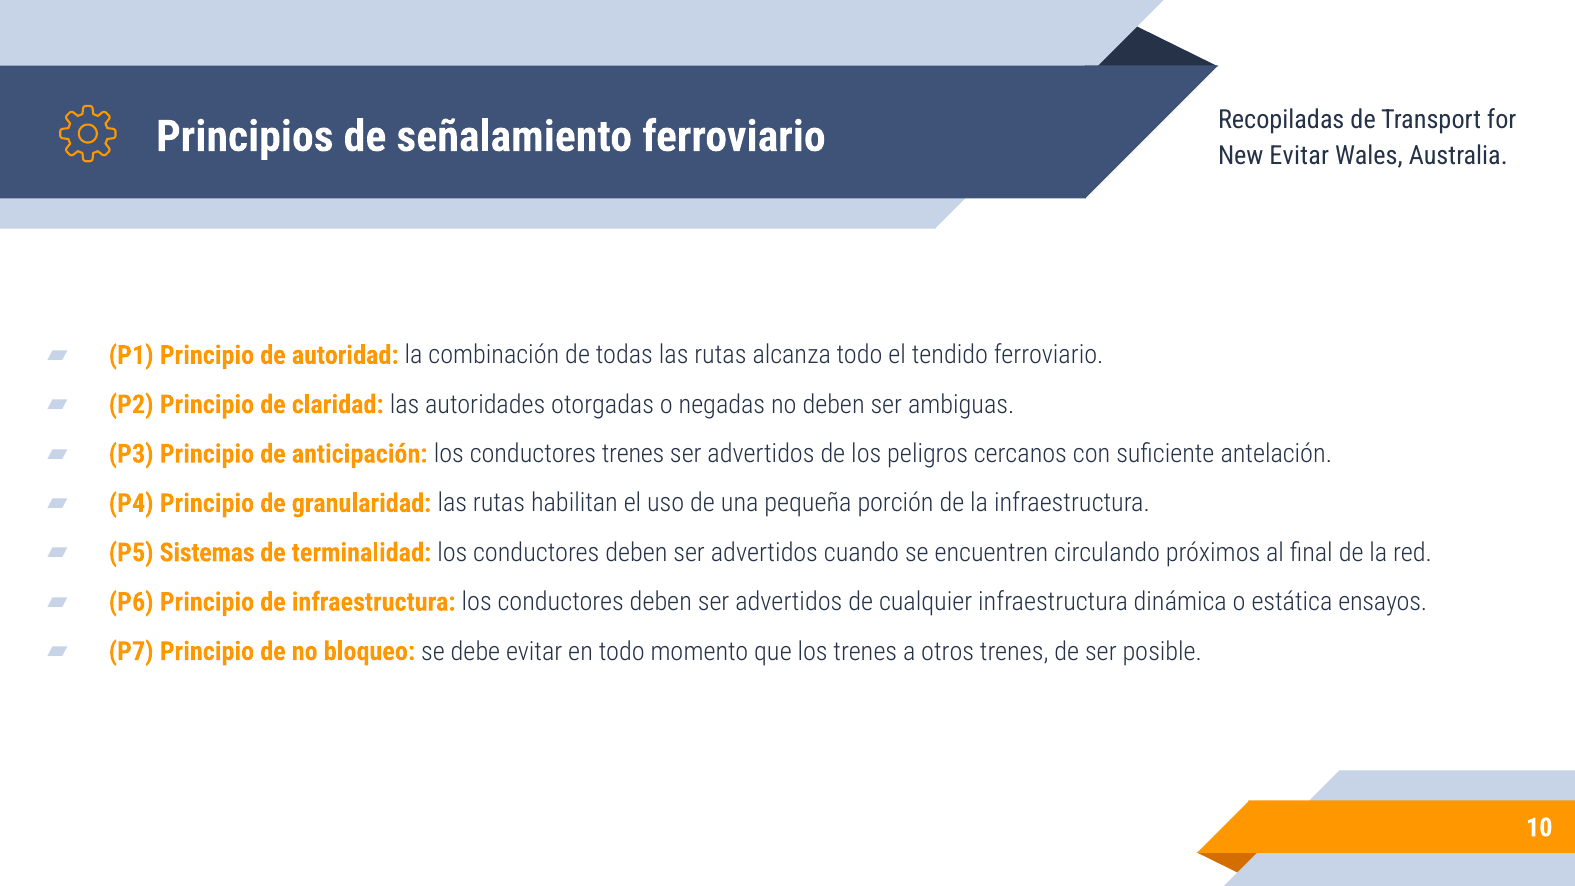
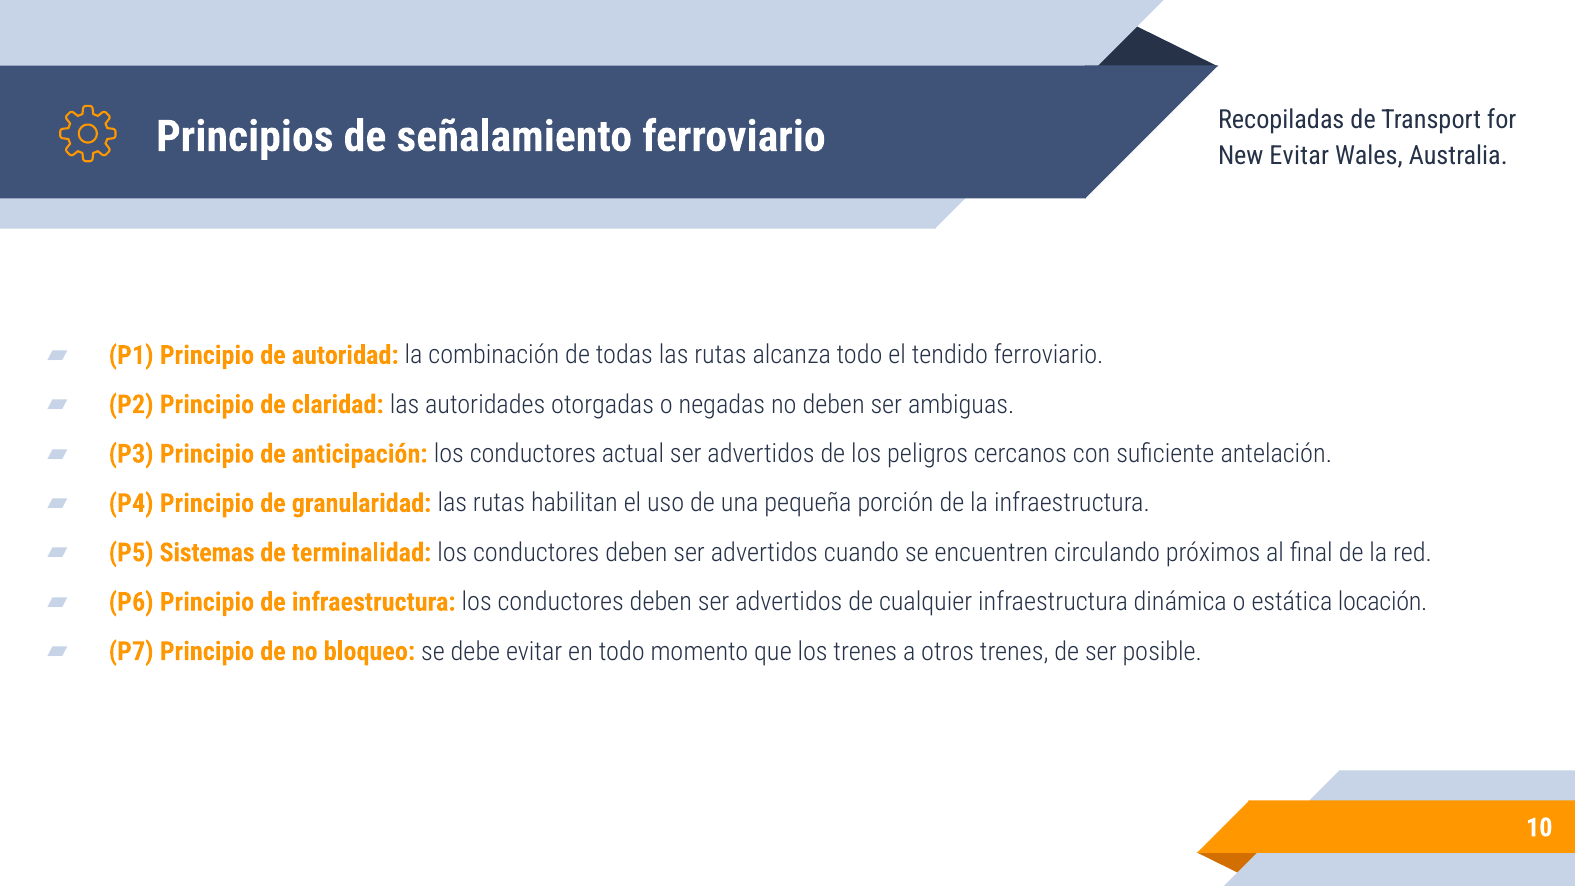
conductores trenes: trenes -> actual (633, 454)
ensayos: ensayos -> locación (1383, 602)
